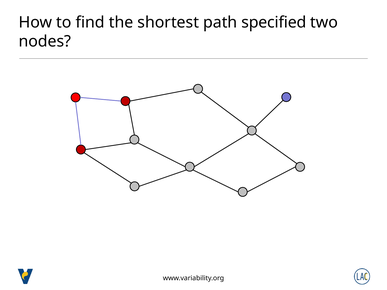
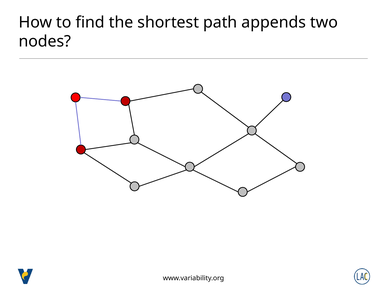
specified: specified -> appends (274, 22)
